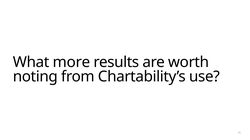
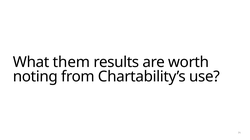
more: more -> them (71, 62)
